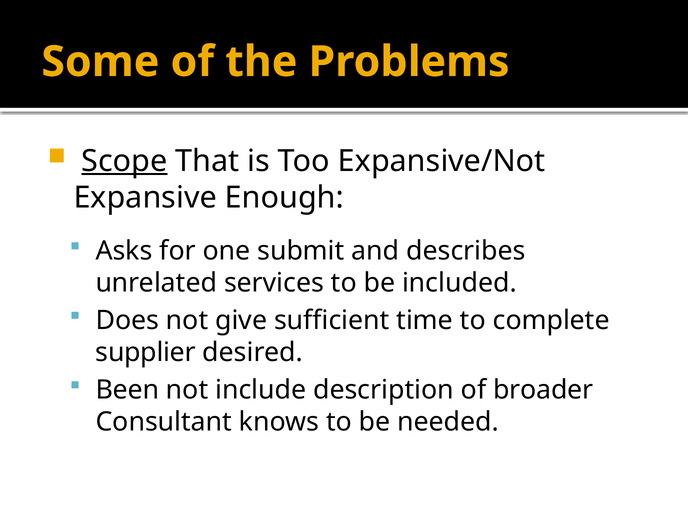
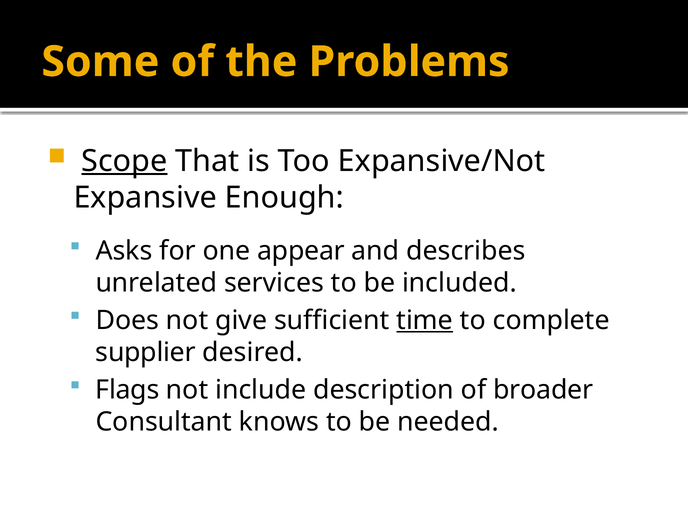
submit: submit -> appear (301, 251)
time underline: none -> present (425, 320)
Been: Been -> Flags (127, 390)
